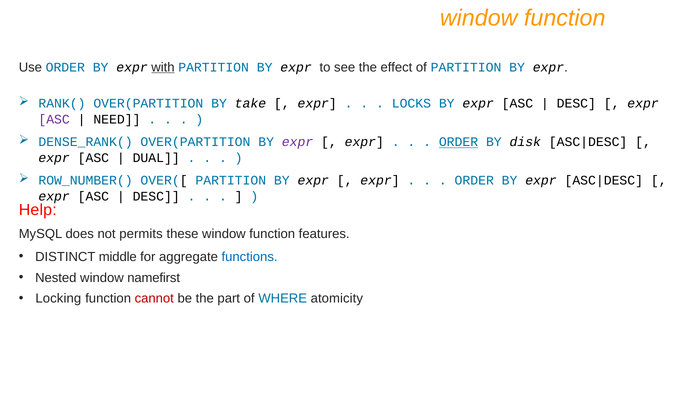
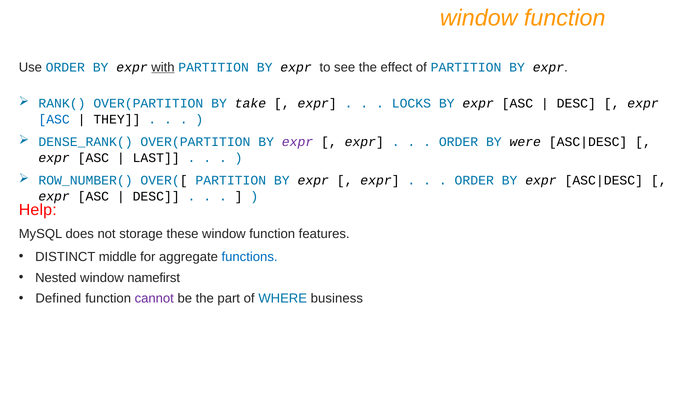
ASC colour: purple -> blue (54, 119)
NEED: NEED -> THEY (117, 119)
ORDER underline: present -> none (459, 142)
disk: disk -> were (525, 142)
DUAL: DUAL -> LAST (156, 158)
permits: permits -> storage (141, 234)
Locking: Locking -> Defined (58, 298)
cannot colour: red -> purple (154, 298)
atomicity: atomicity -> business (337, 298)
